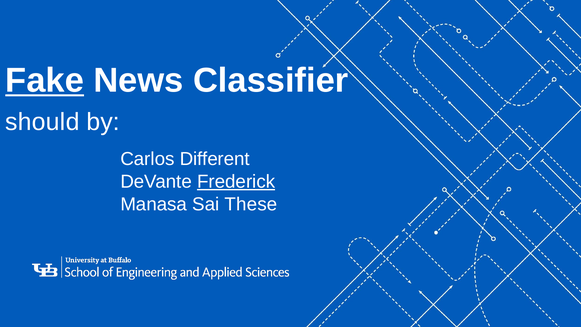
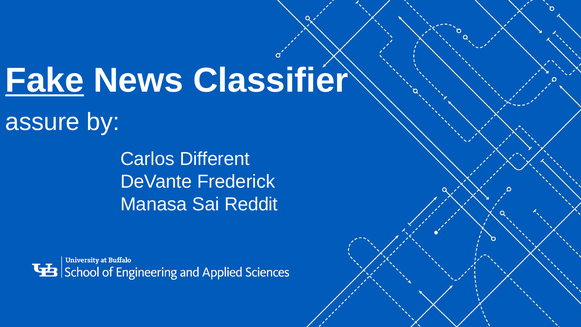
should: should -> assure (43, 122)
Frederick underline: present -> none (236, 182)
These: These -> Reddit (251, 204)
